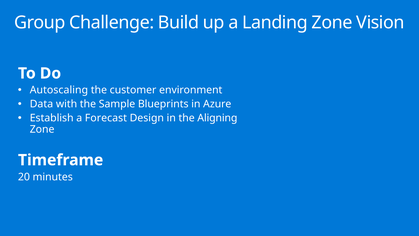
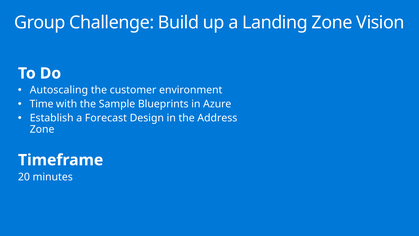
Data: Data -> Time (42, 104)
Aligning: Aligning -> Address (217, 118)
